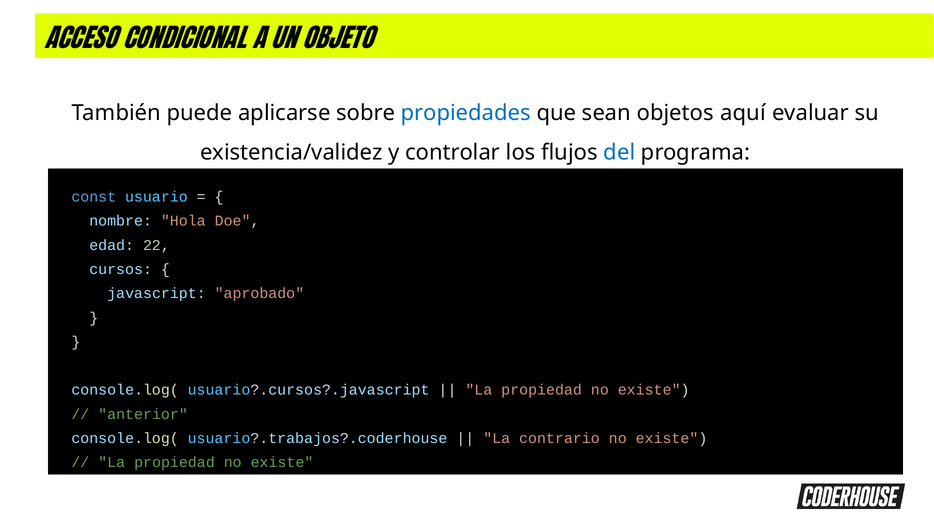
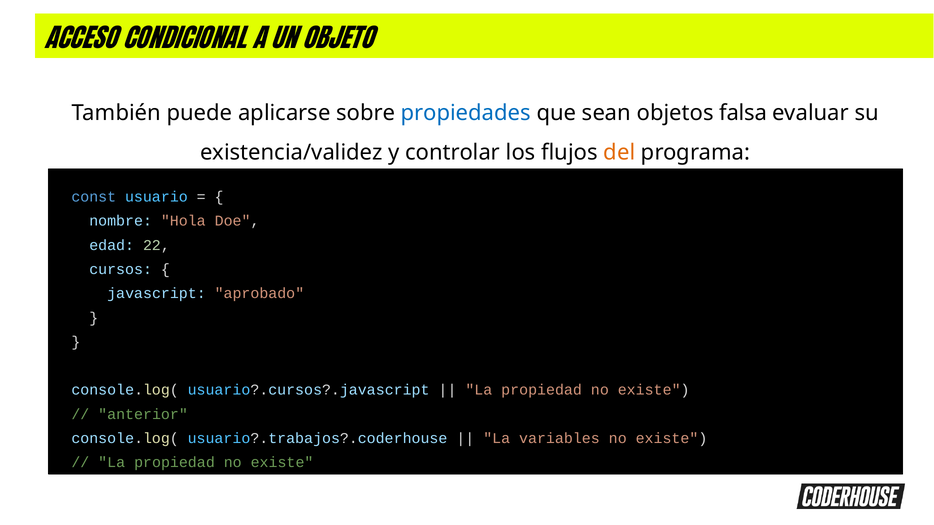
aquí: aquí -> falsa (743, 113)
del colour: blue -> orange (619, 153)
contrario: contrario -> variables (559, 439)
